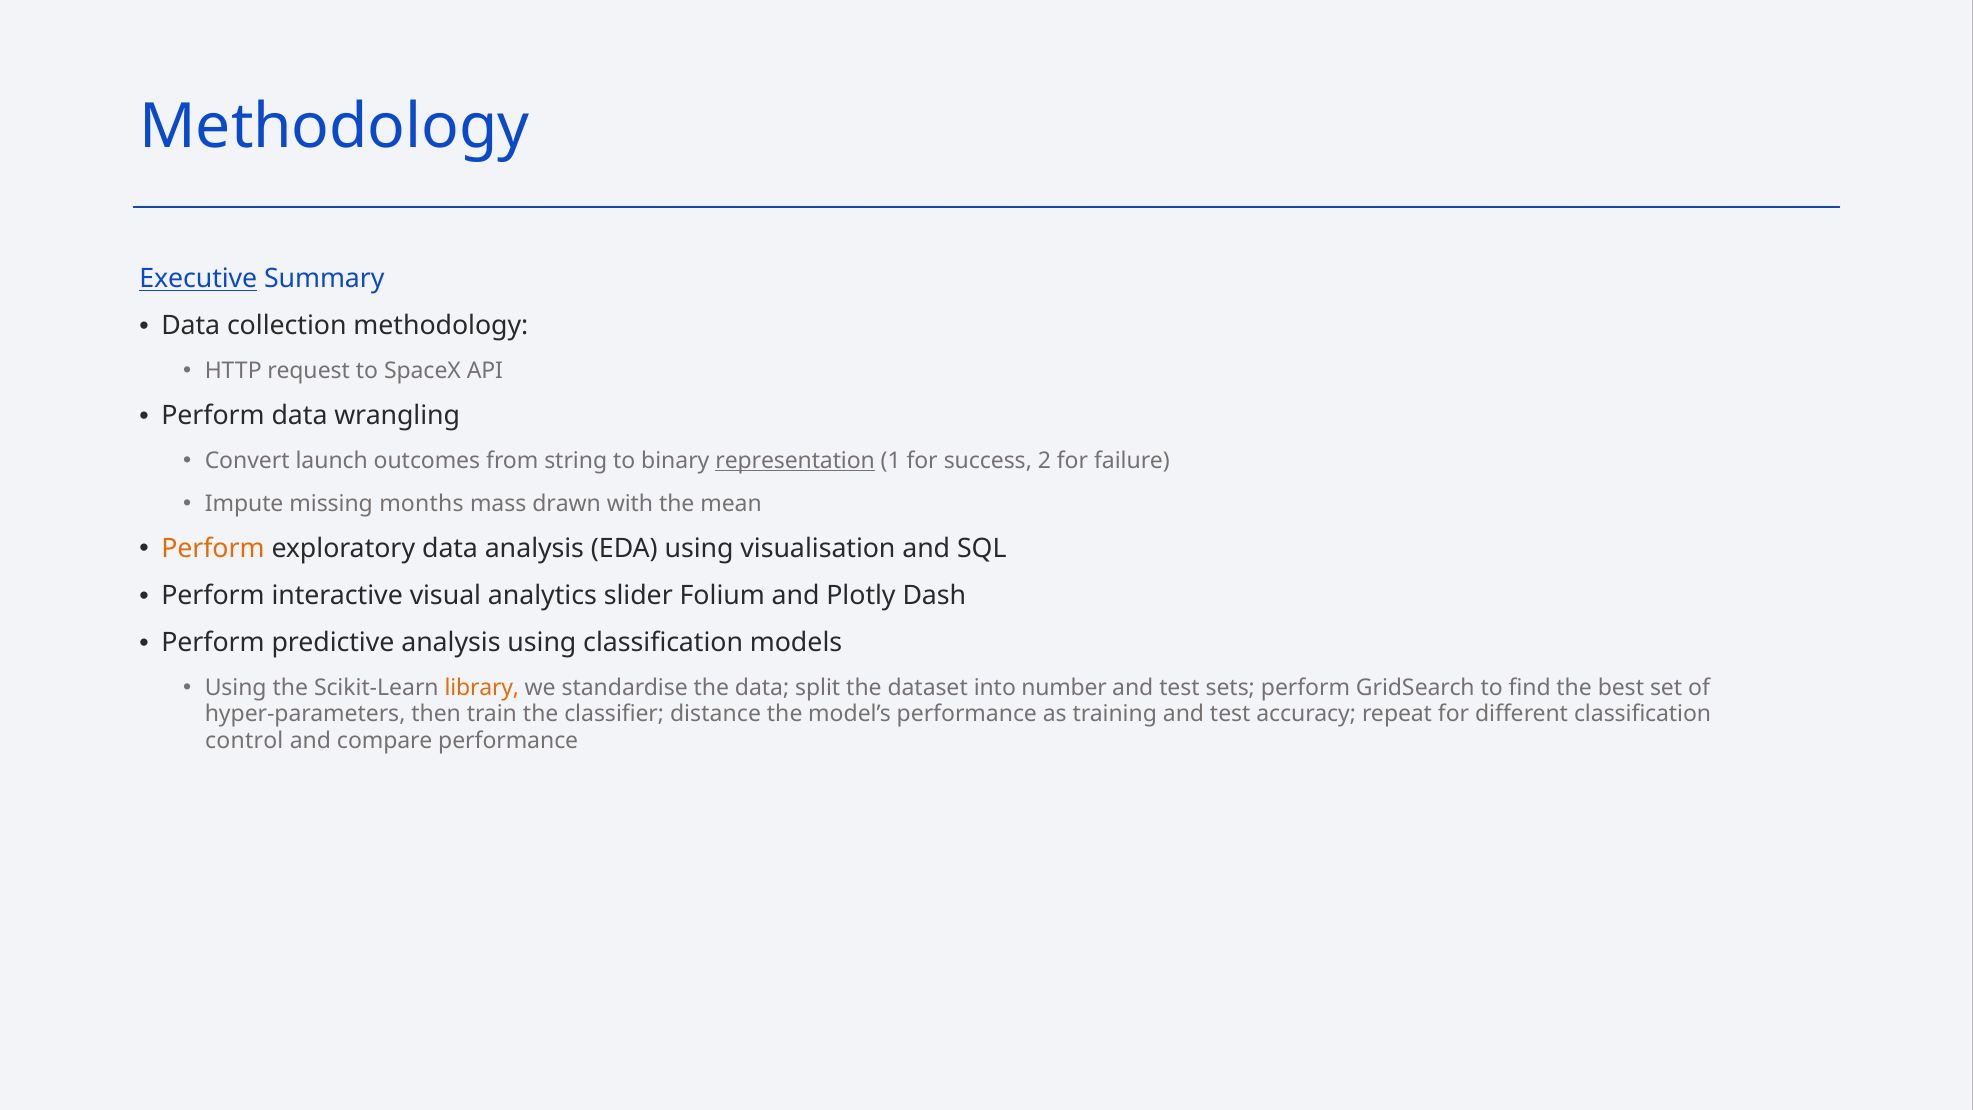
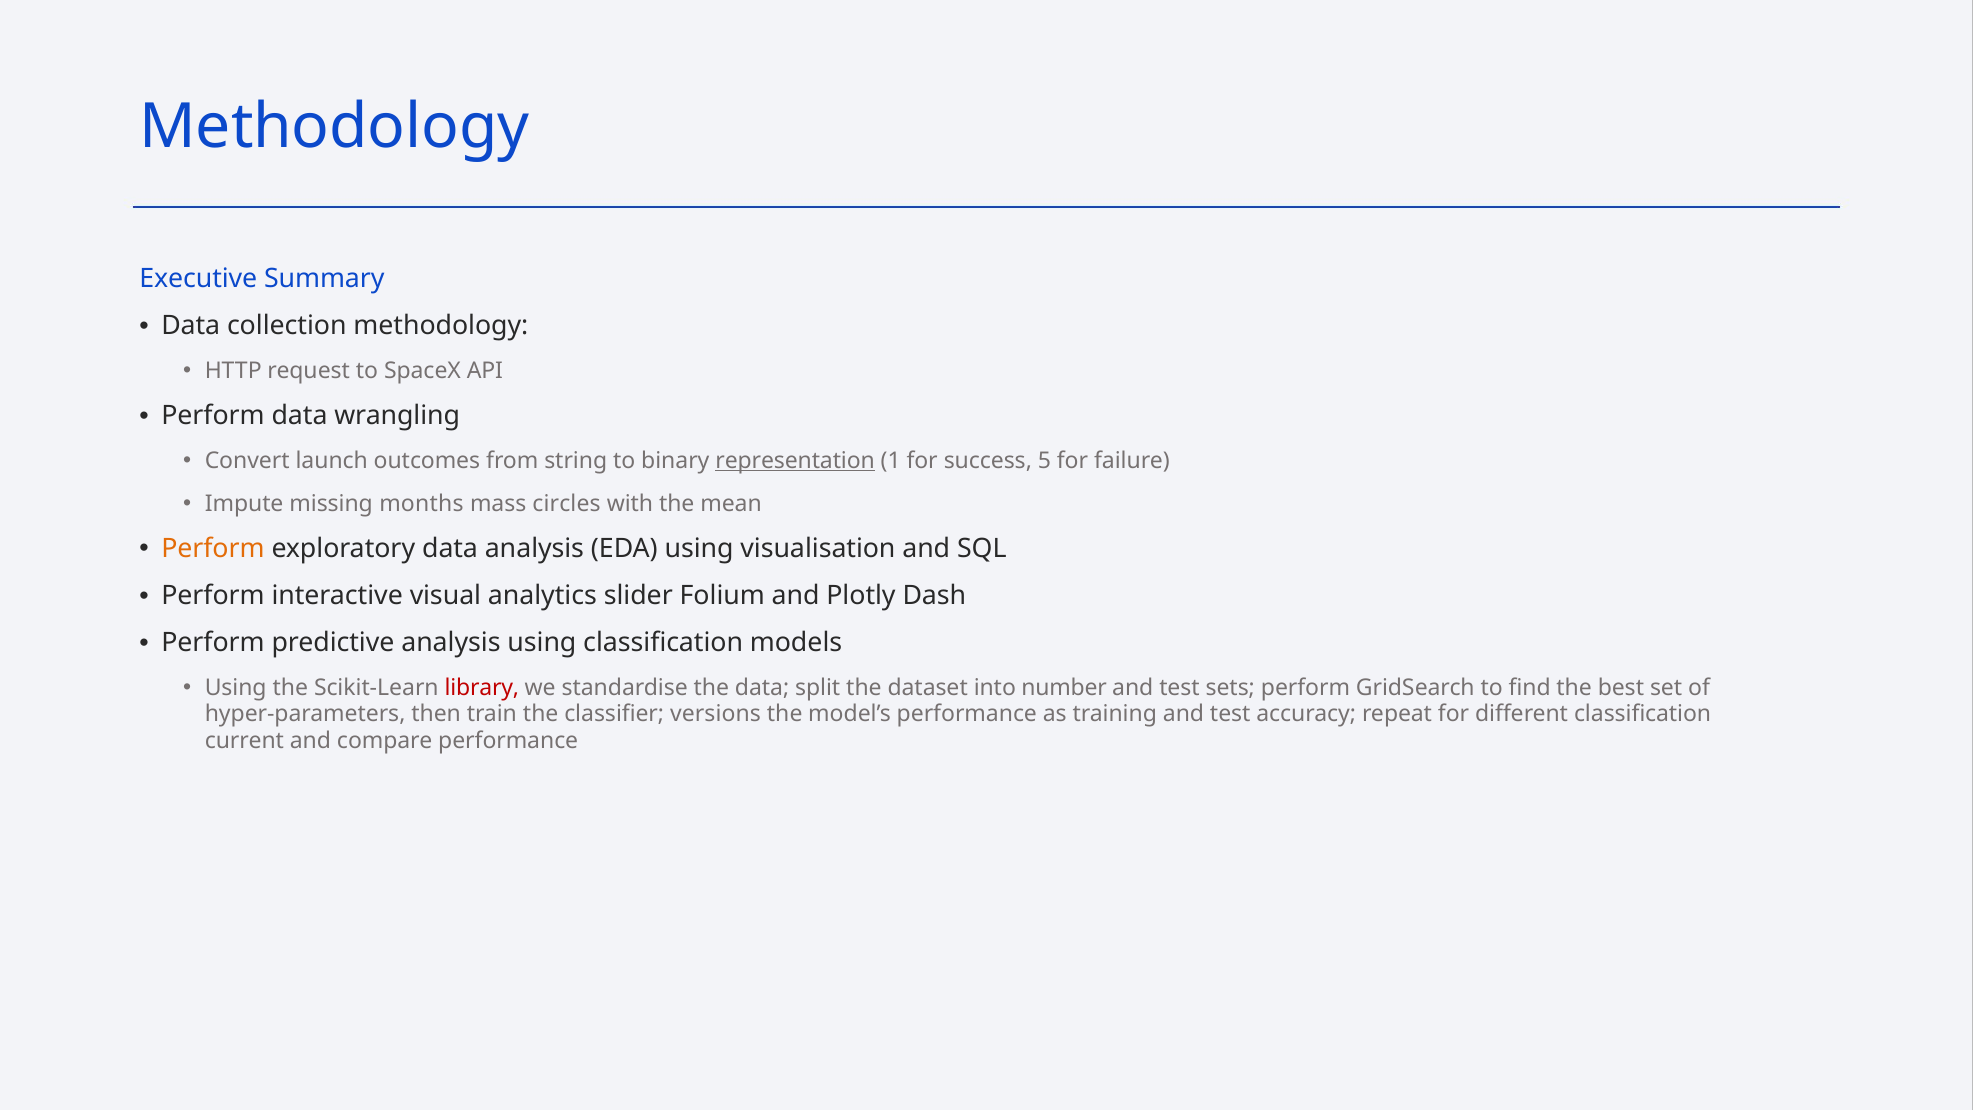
Executive underline: present -> none (198, 279)
2: 2 -> 5 (1044, 461)
drawn: drawn -> circles (567, 504)
library colour: orange -> red (482, 688)
distance: distance -> versions (716, 714)
control: control -> current (244, 741)
